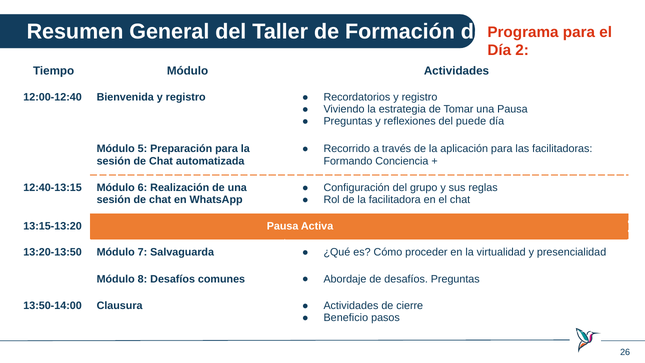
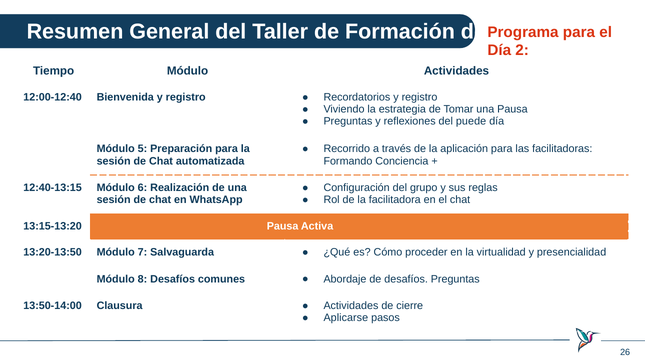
Beneficio: Beneficio -> Aplicarse (346, 318)
